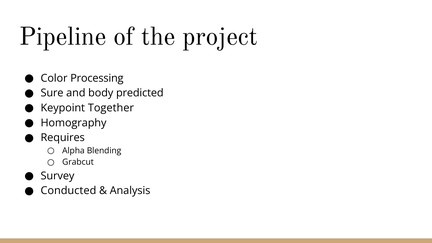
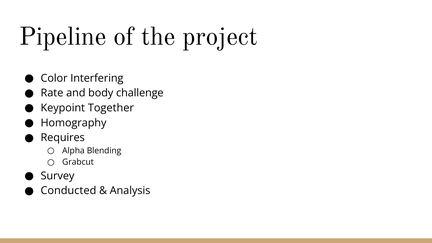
Processing: Processing -> Interfering (97, 78)
Sure: Sure -> Rate (52, 93)
predicted: predicted -> challenge (140, 93)
